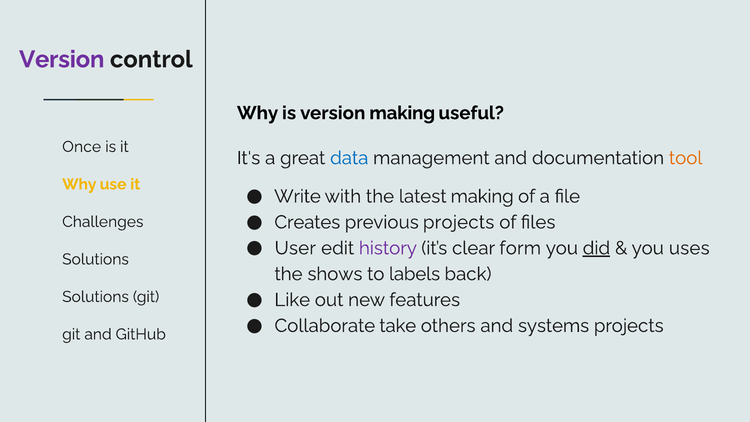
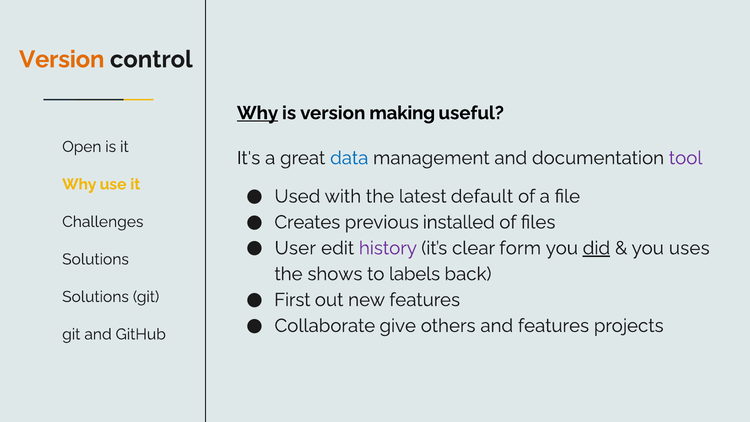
Version colour: purple -> orange (62, 59)
Why underline: none -> present (258, 113)
Once: Once -> Open (82, 147)
tool colour: orange -> purple (686, 158)
Write: Write -> Used (297, 196)
latest making: making -> default (482, 196)
previous projects: projects -> installed (459, 222)
Like: Like -> First (292, 300)
take: take -> give (398, 326)
and systems: systems -> features (554, 326)
